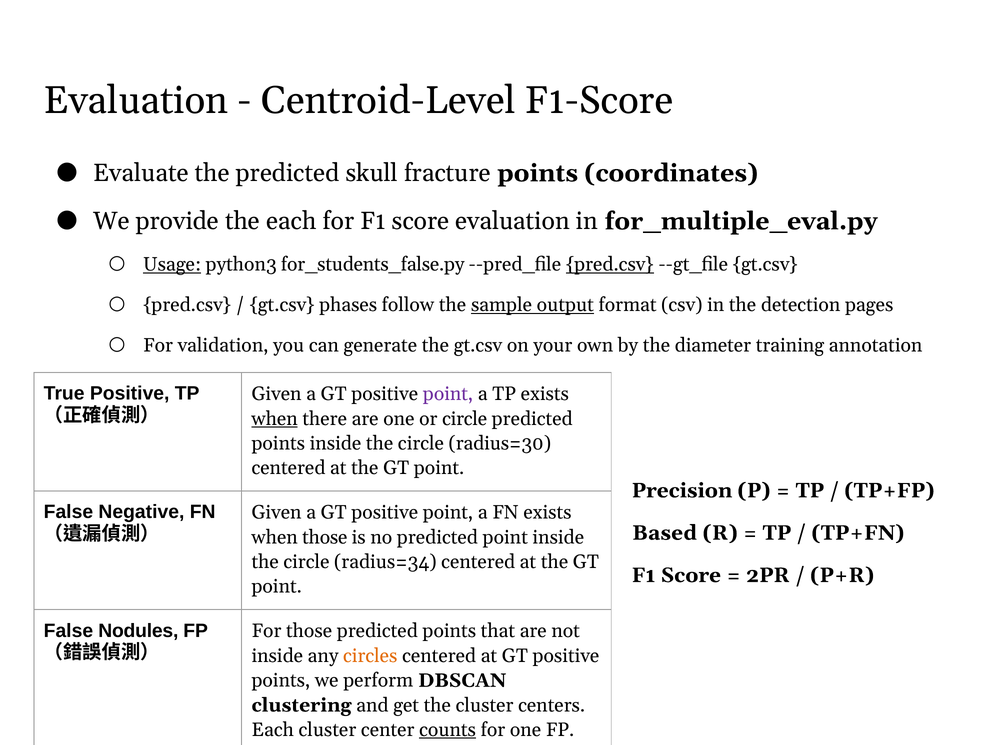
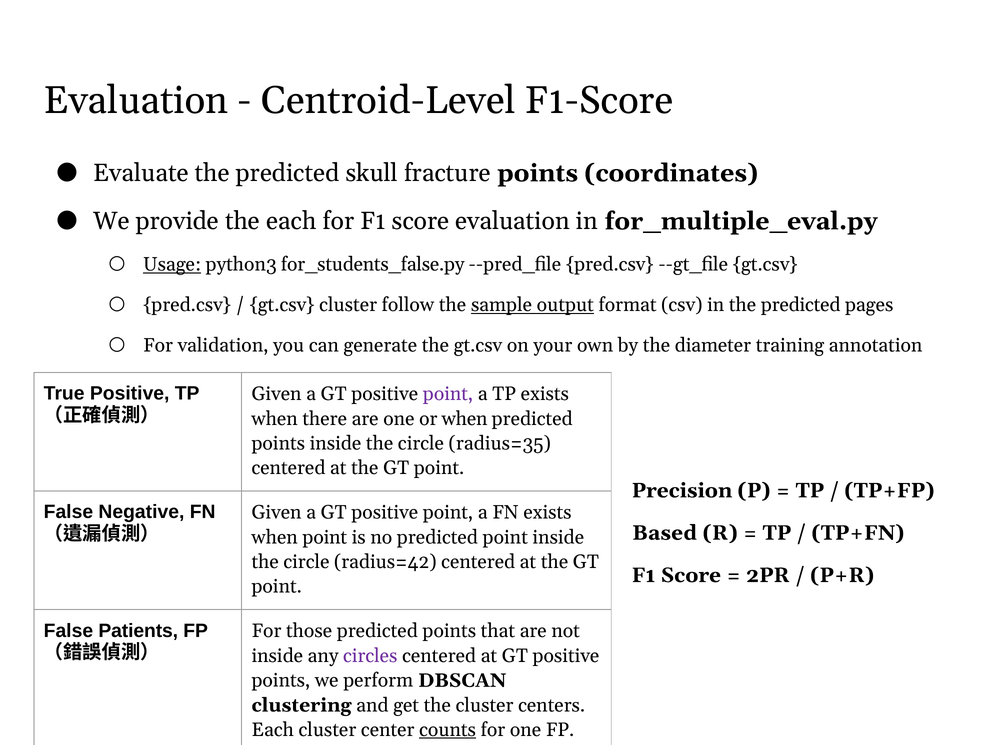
pred.csv underline: present -> none (610, 264)
gt.csv phases: phases -> cluster (348, 305)
in the detection: detection -> predicted (801, 305)
when underline: present -> none (275, 419)
or circle: circle -> when (465, 419)
radius=30: radius=30 -> radius=35 (500, 443)
when those: those -> point (325, 537)
radius=34: radius=34 -> radius=42 (385, 562)
Nodules: Nodules -> Patients (138, 630)
circles colour: orange -> purple (370, 656)
